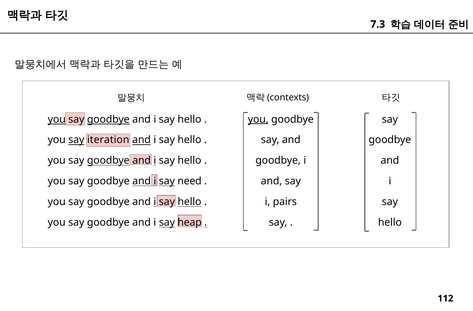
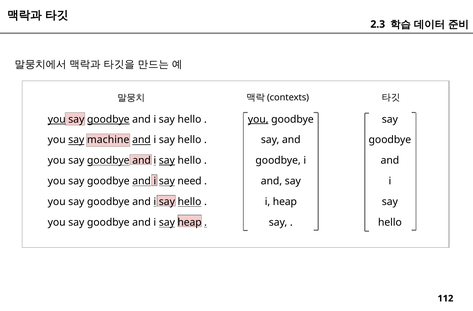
7.3: 7.3 -> 2.3 (378, 24)
iteration: iteration -> machine (108, 140)
say underline: none -> present (167, 160)
i pairs: pairs -> heap (285, 202)
